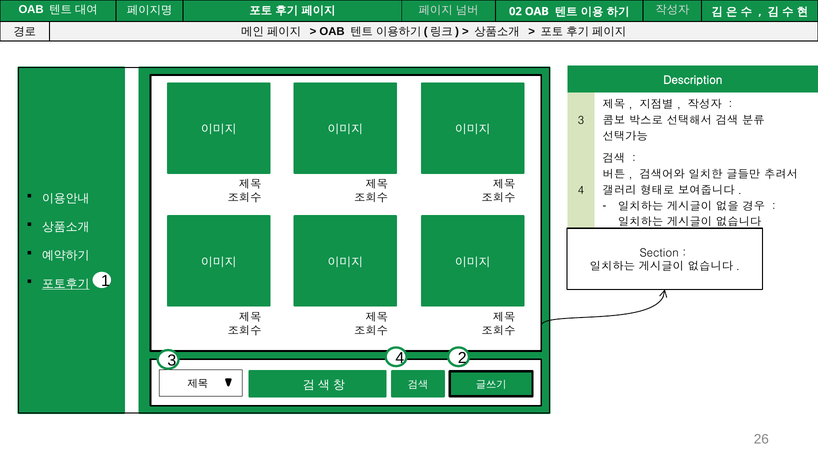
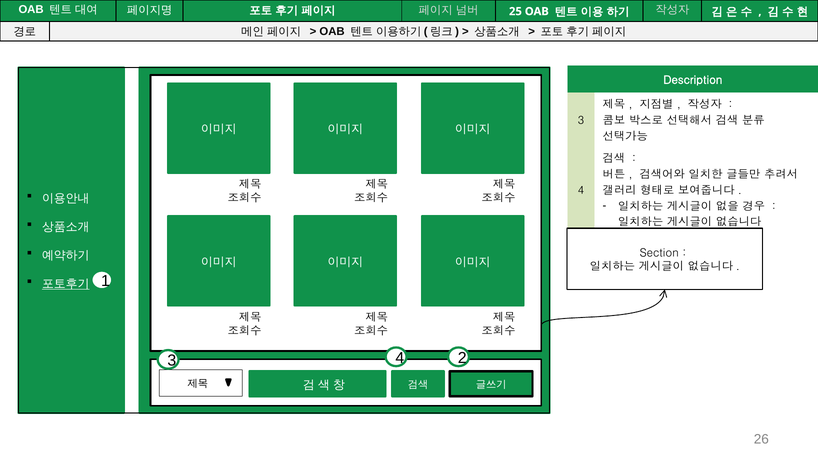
02: 02 -> 25 (515, 11)
